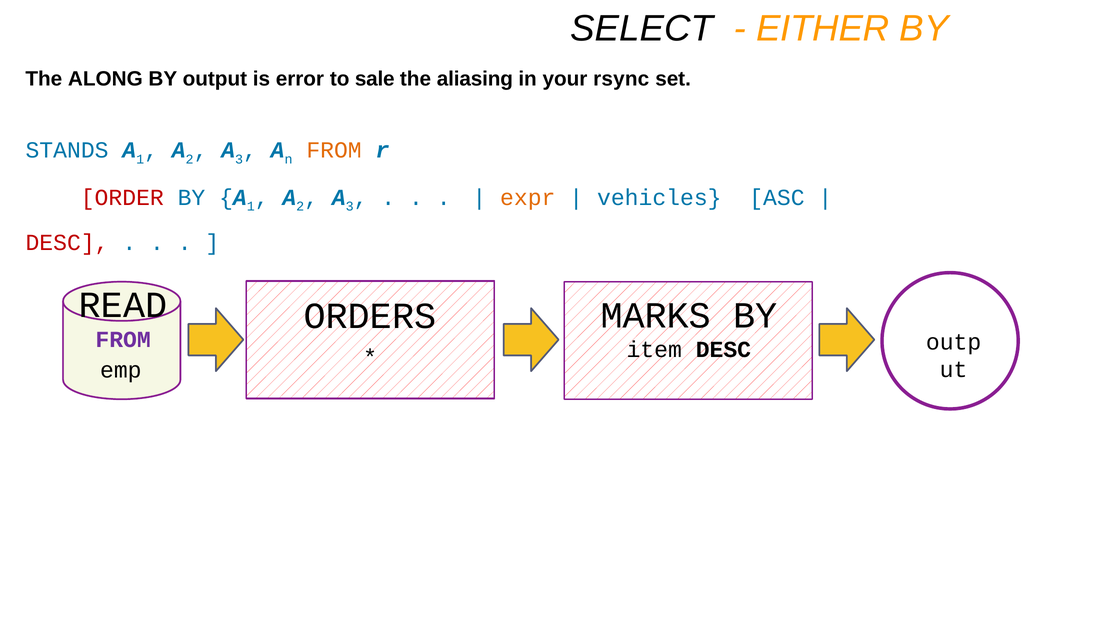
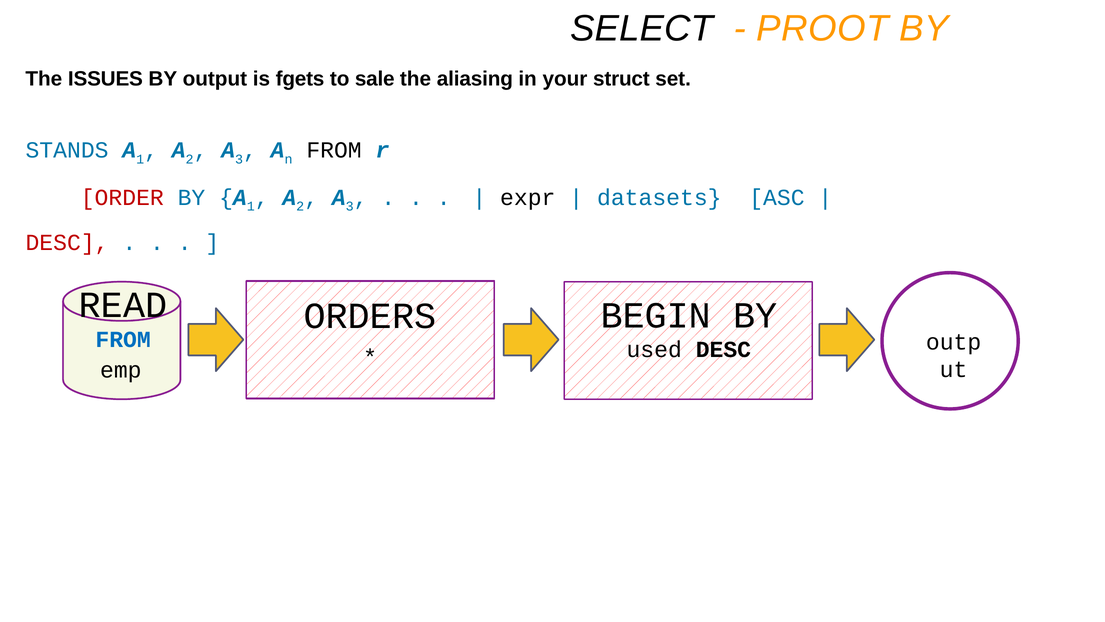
EITHER: EITHER -> PROOT (823, 29)
ALONG: ALONG -> ISSUES (105, 79)
error: error -> fgets (300, 79)
rsync: rsync -> struct (621, 79)
FROM colour: orange -> black (334, 150)
expr colour: orange -> black (528, 197)
vehicles: vehicles -> datasets (659, 197)
MARKS: MARKS -> BEGIN (656, 315)
FROM colour: purple -> blue (123, 340)
item: item -> used (654, 349)
